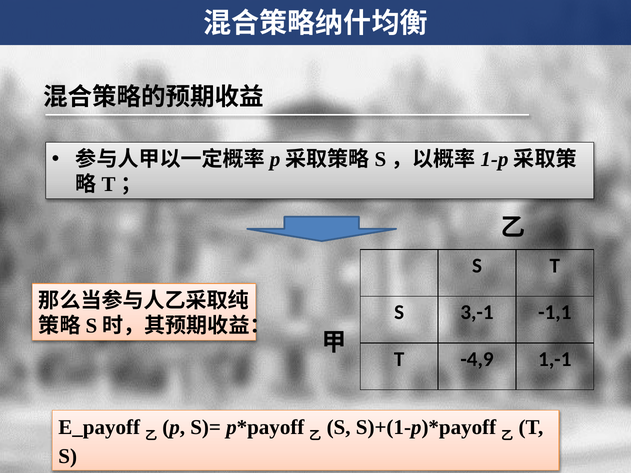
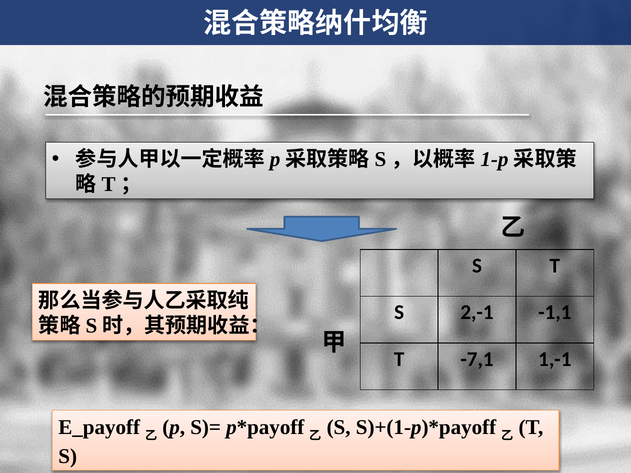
3,-1: 3,-1 -> 2,-1 (477, 313)
-4,9: -4,9 -> -7,1 (477, 359)
